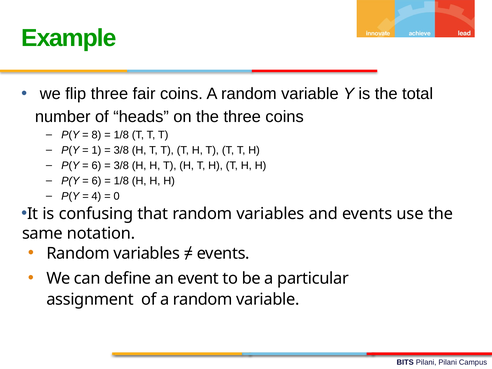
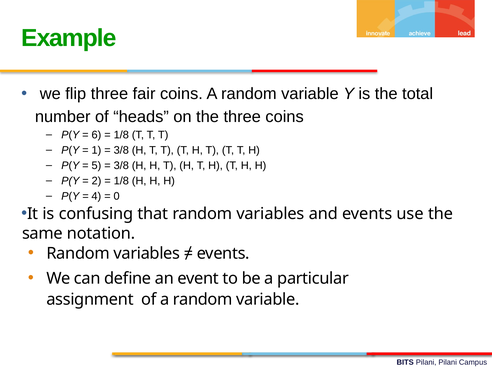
8: 8 -> 6 (96, 135)
6: 6 -> 5 (96, 166)
6: 6 -> 2 (96, 181)
